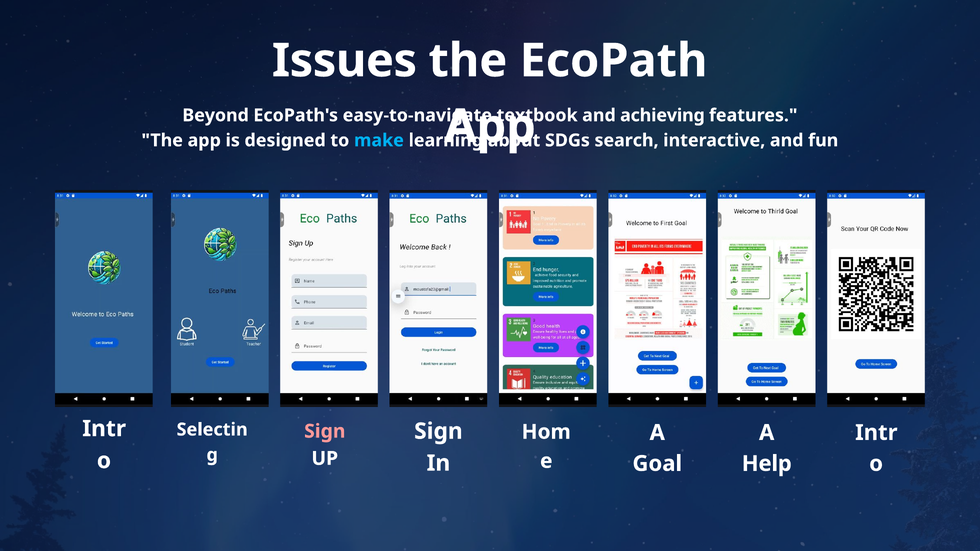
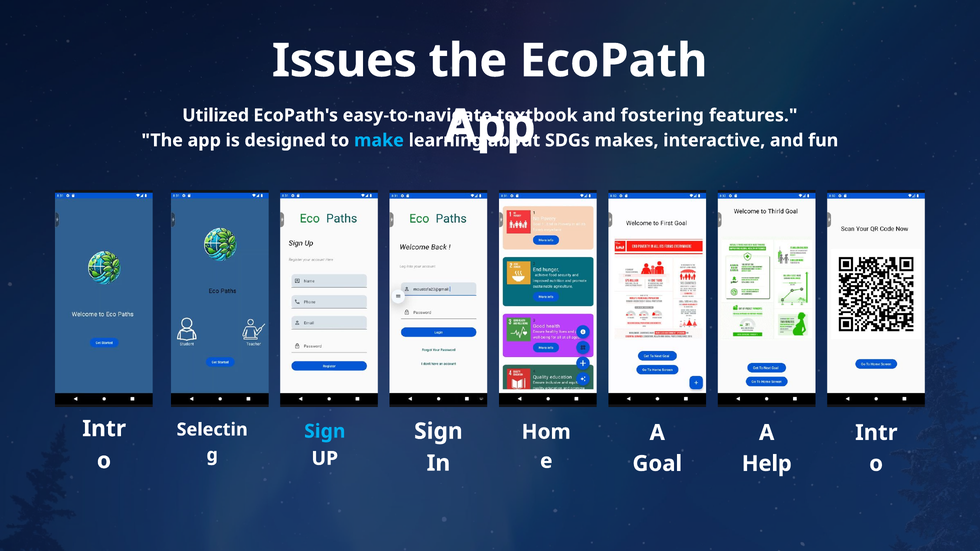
Beyond: Beyond -> Utilized (216, 115)
achieving: achieving -> fostering (662, 115)
search: search -> makes (627, 140)
Sign colour: pink -> light blue (325, 431)
